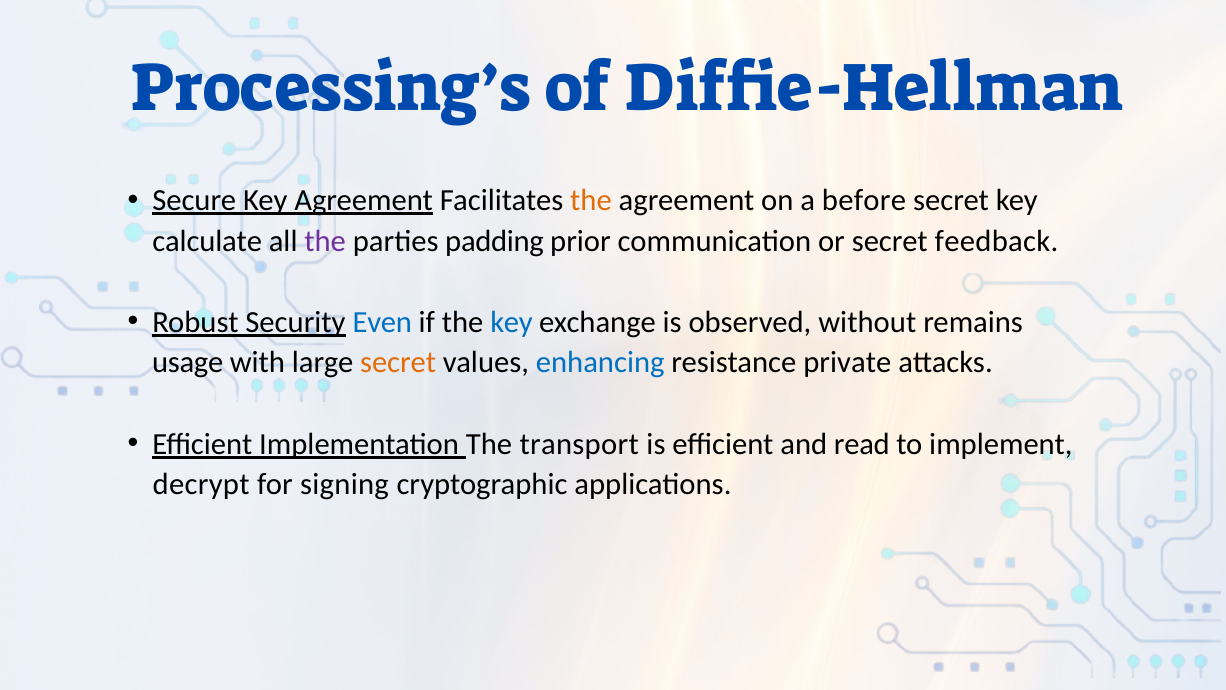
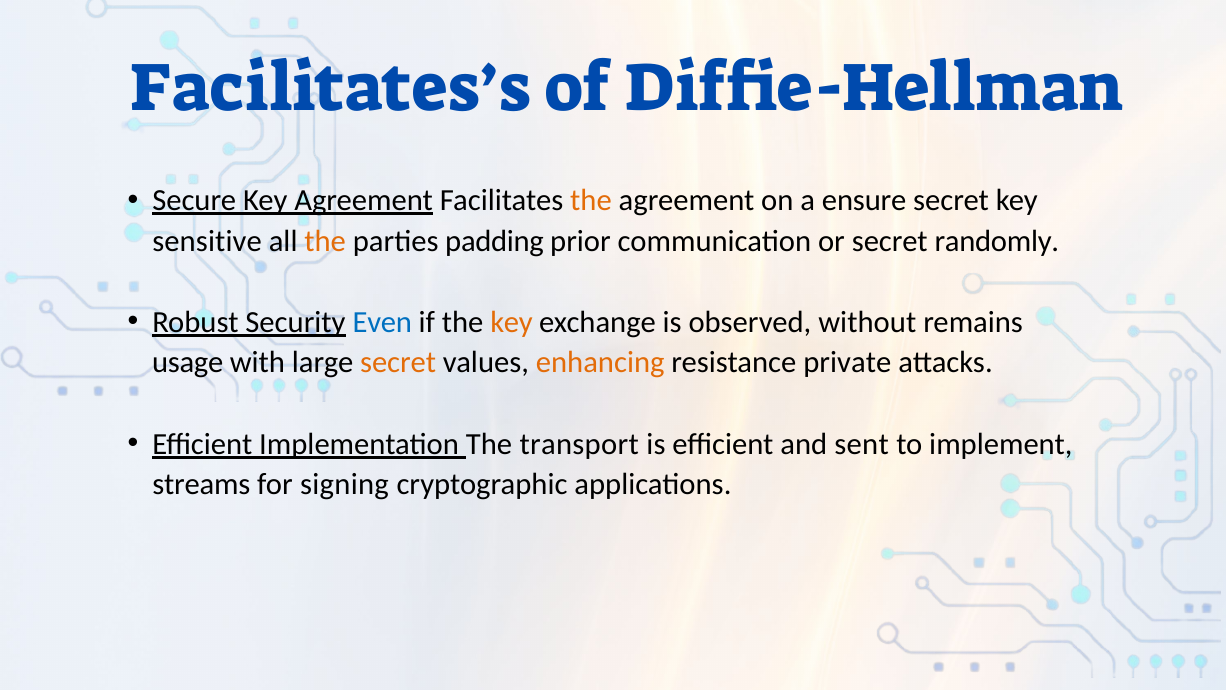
Processing’s: Processing’s -> Facilitates’s (331, 88)
before: before -> ensure (864, 201)
calculate: calculate -> sensitive (207, 241)
the colour: purple -> orange (325, 241)
feedback: feedback -> randomly (997, 241)
key colour: blue -> orange (511, 322)
enhancing colour: blue -> orange (600, 363)
read: read -> sent (862, 444)
decrypt: decrypt -> streams (201, 484)
